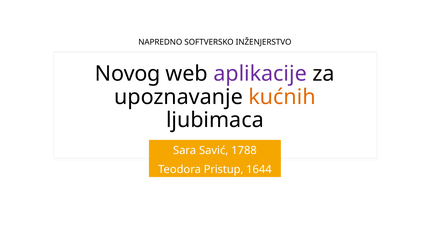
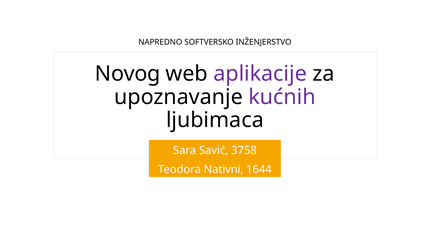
kućnih colour: orange -> purple (282, 97)
1788: 1788 -> 3758 (244, 150)
Pristup: Pristup -> Nativni (224, 170)
